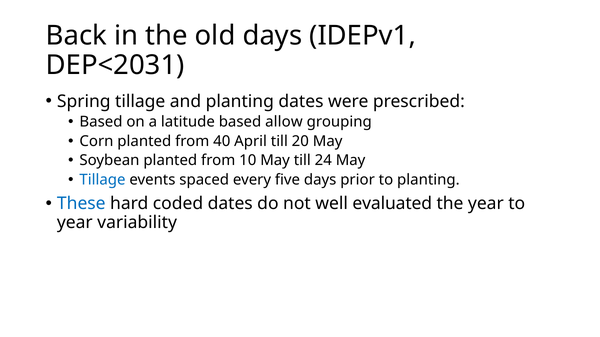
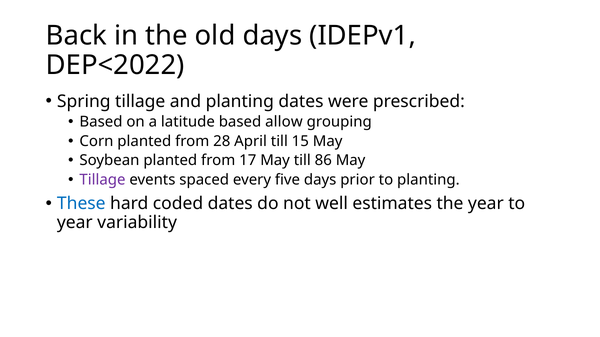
DEP<2031: DEP<2031 -> DEP<2022 (115, 65)
40: 40 -> 28 (222, 141)
20: 20 -> 15 (300, 141)
10: 10 -> 17 (248, 161)
24: 24 -> 86 (323, 161)
Tillage colour: blue -> purple (103, 180)
evaluated: evaluated -> estimates (392, 204)
